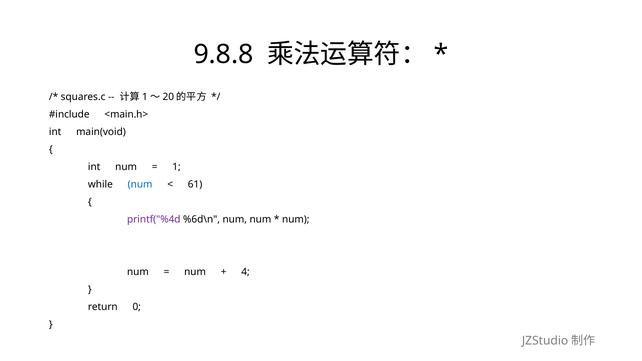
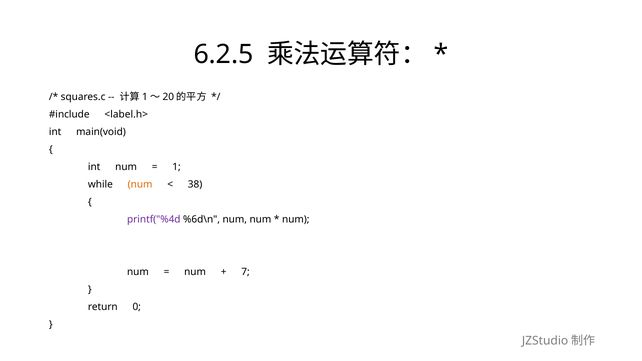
9.8.8: 9.8.8 -> 6.2.5 (224, 54)
<main.h>: <main.h> -> <label.h> (126, 114)
num colour: blue -> orange (140, 184)
61: 61 -> 38 (195, 184)
4: 4 -> 7 (246, 272)
